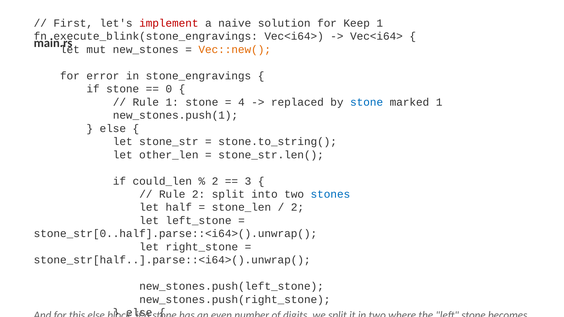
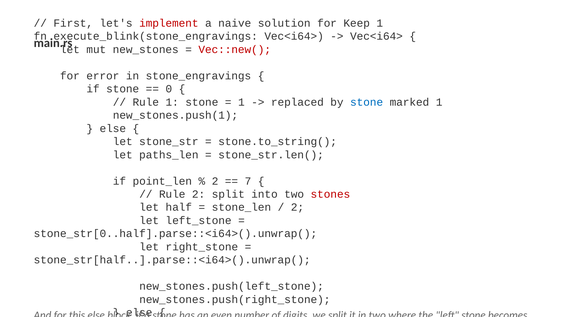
Vec::new( colour: orange -> red (235, 50)
4: 4 -> 1 (241, 102)
other_len: other_len -> paths_len (169, 155)
could_len: could_len -> point_len (162, 181)
3: 3 -> 7 (248, 181)
stones colour: blue -> red (330, 194)
